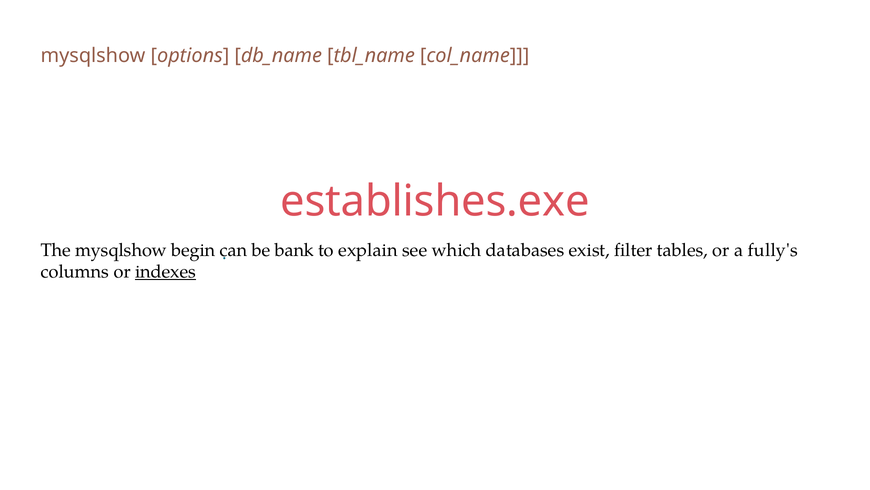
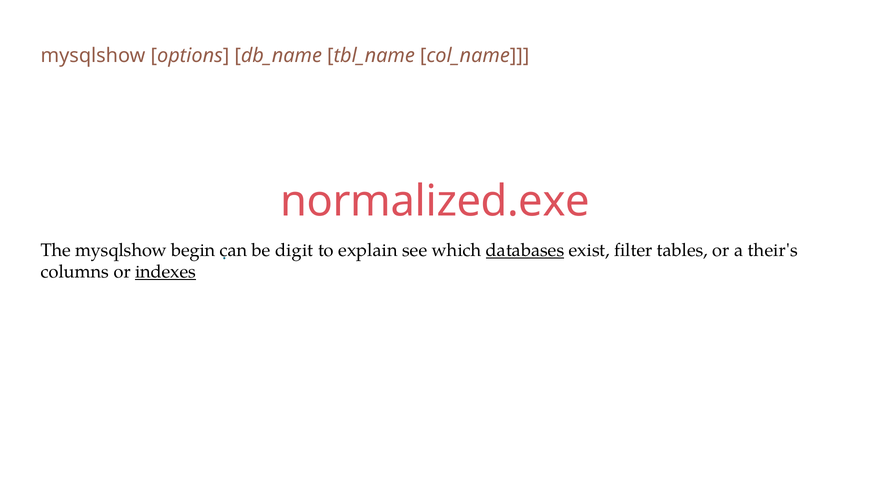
establishes.exe: establishes.exe -> normalized.exe (435, 201)
bank: bank -> digit (294, 250)
databases underline: none -> present (525, 250)
fully's: fully's -> their's (773, 250)
